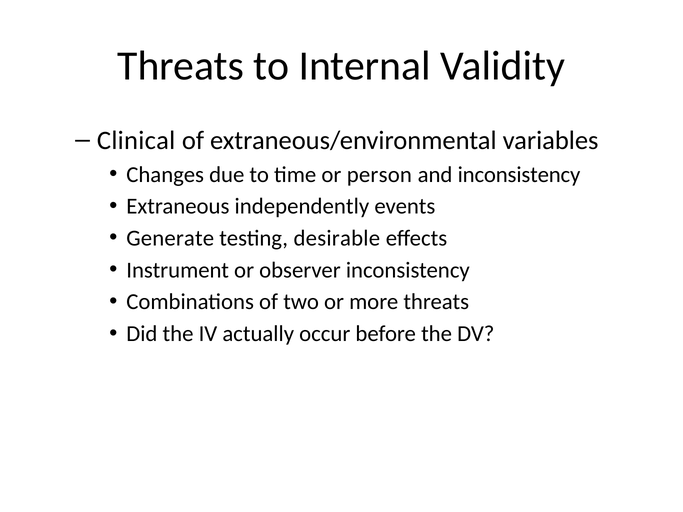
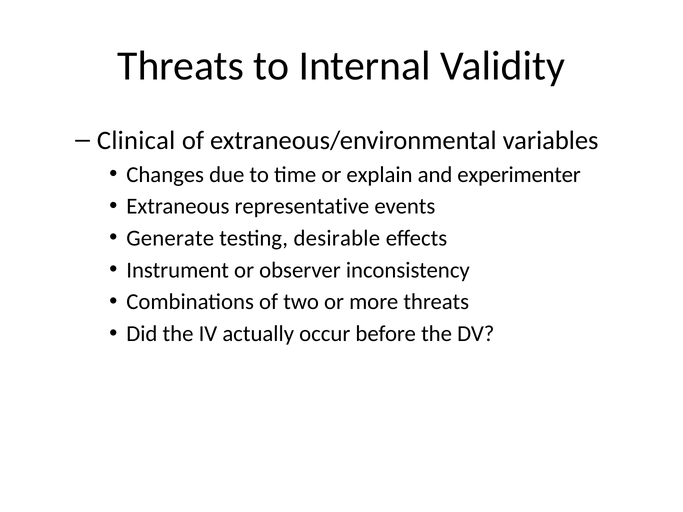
person: person -> explain (379, 175)
and inconsistency: inconsistency -> experimenter (519, 175)
independently: independently -> representative (302, 206)
